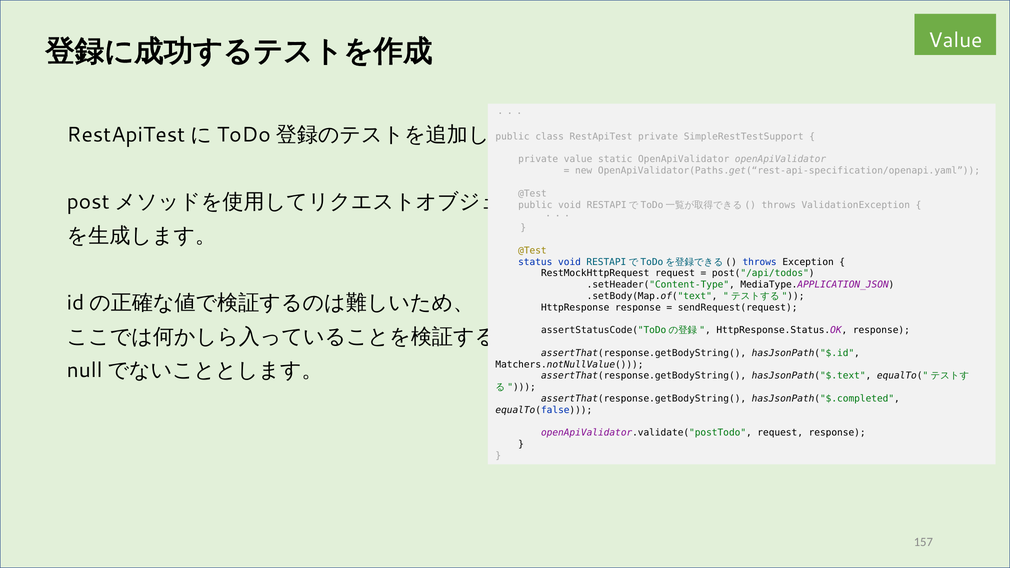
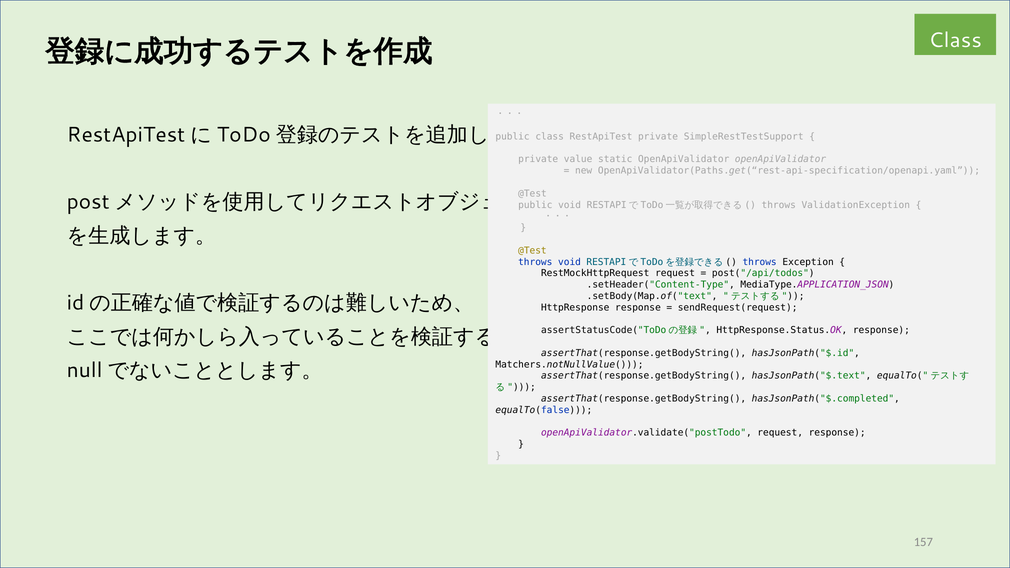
Value: Value -> Class (955, 40)
status: status -> throws (535, 262)
